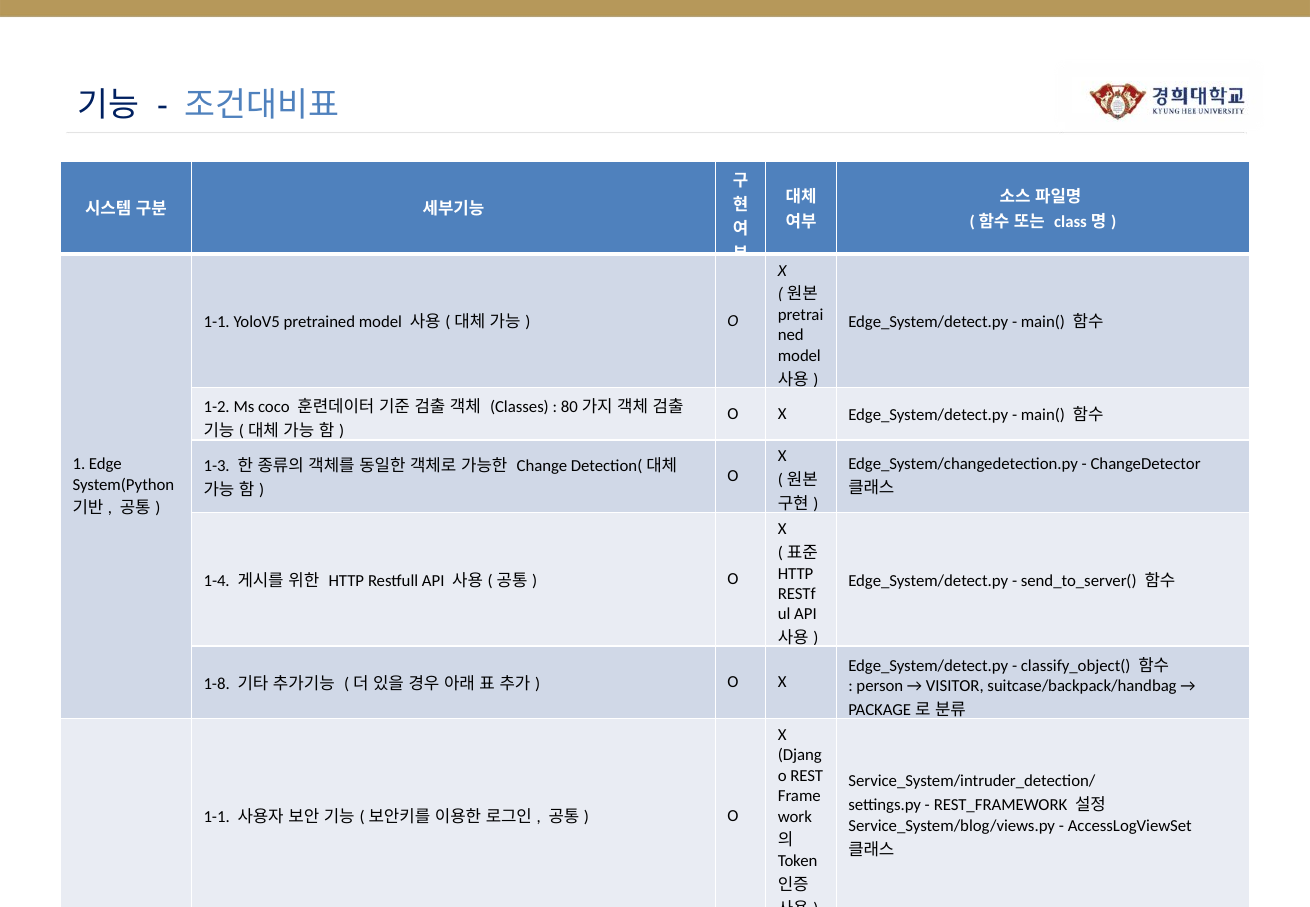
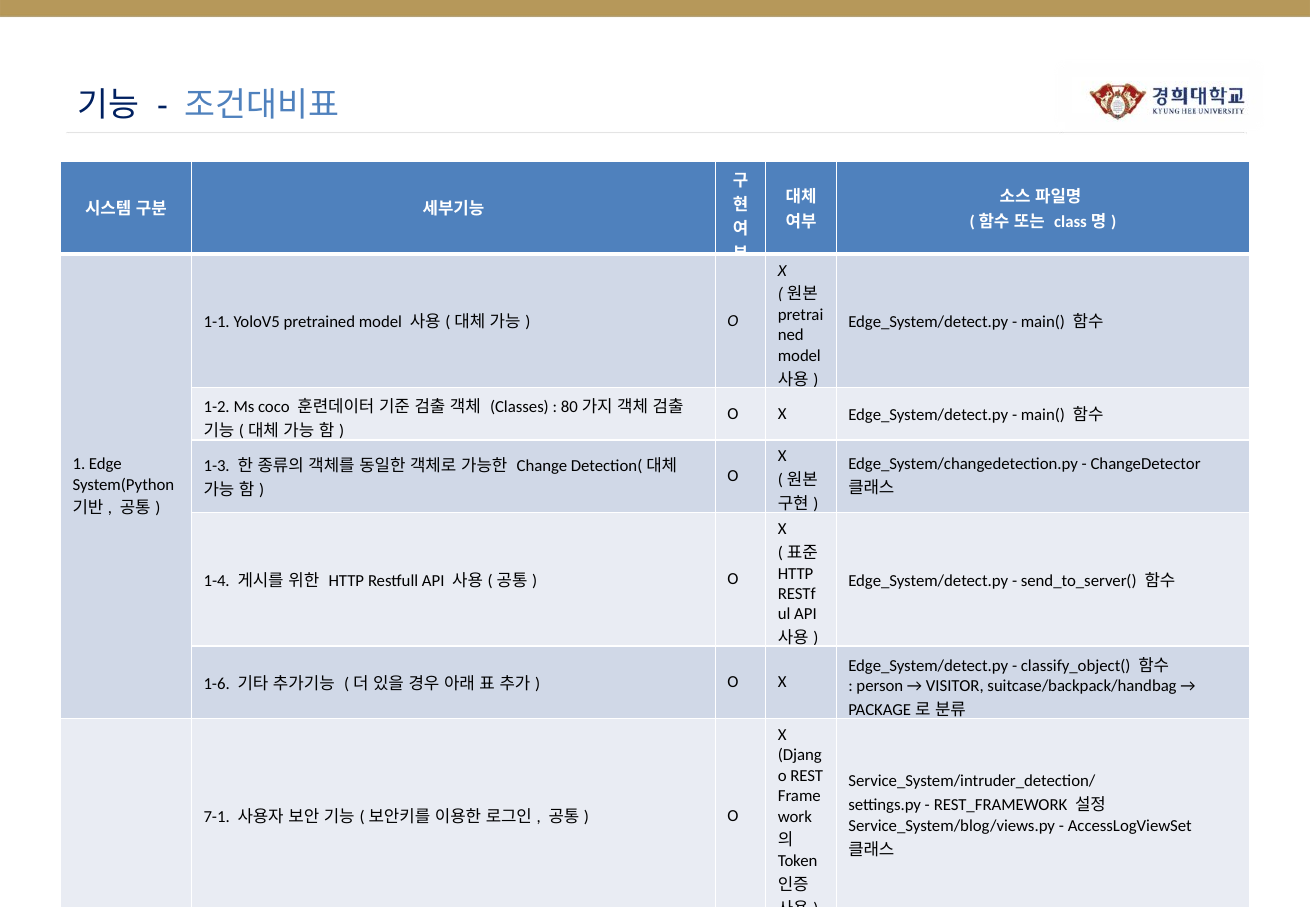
1-8: 1-8 -> 1-6 (217, 684)
1-1: 1-1 -> 7-1 (217, 817)
